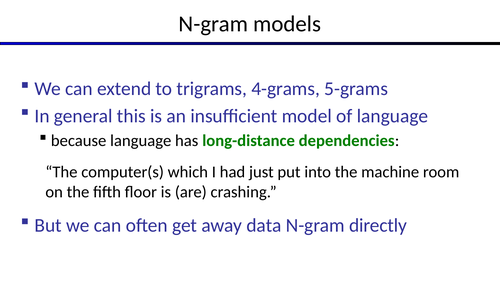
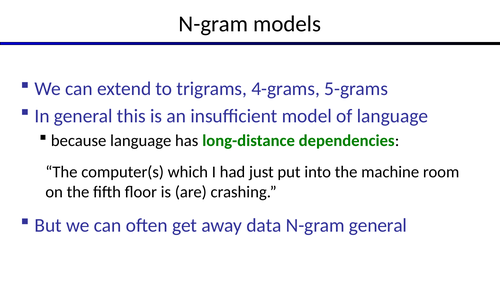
N-gram directly: directly -> general (378, 226)
